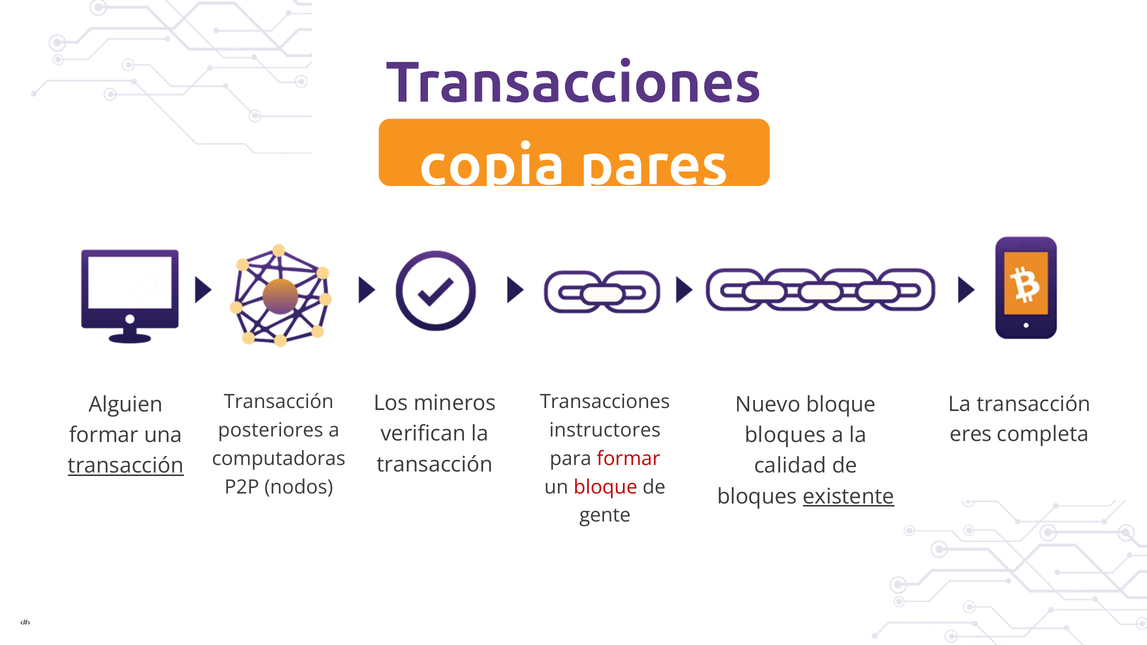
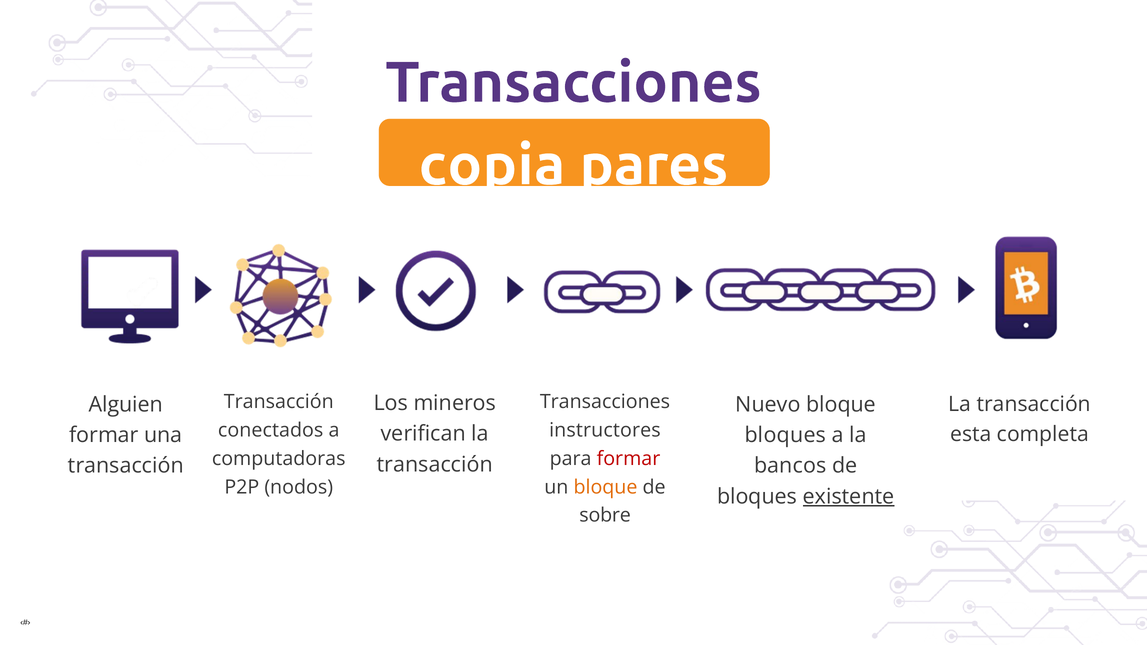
posteriores: posteriores -> conectados (271, 430)
eres: eres -> esta (971, 435)
transacción underline: present -> none (126, 466)
calidad: calidad -> bancos (790, 466)
bloque colour: red -> orange (605, 487)
gente: gente -> sobre (605, 516)
